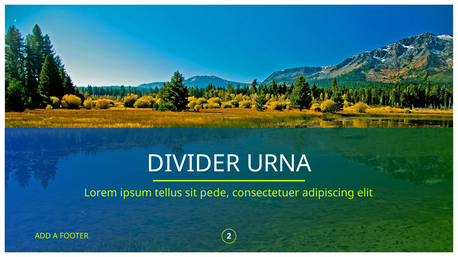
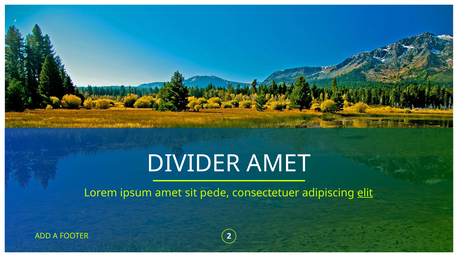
DIVIDER URNA: URNA -> AMET (279, 164)
ipsum tellus: tellus -> amet (168, 193)
elit underline: none -> present (365, 193)
